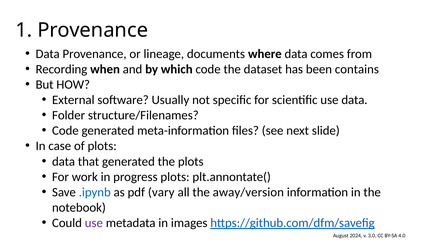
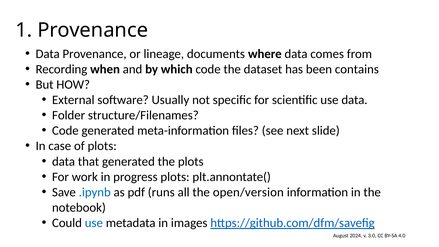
vary: vary -> runs (161, 192)
away/version: away/version -> open/version (248, 192)
use colour: purple -> blue (94, 223)
